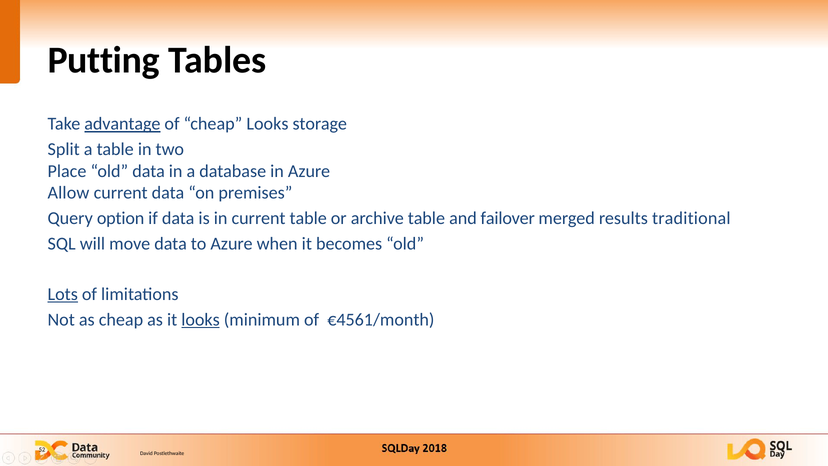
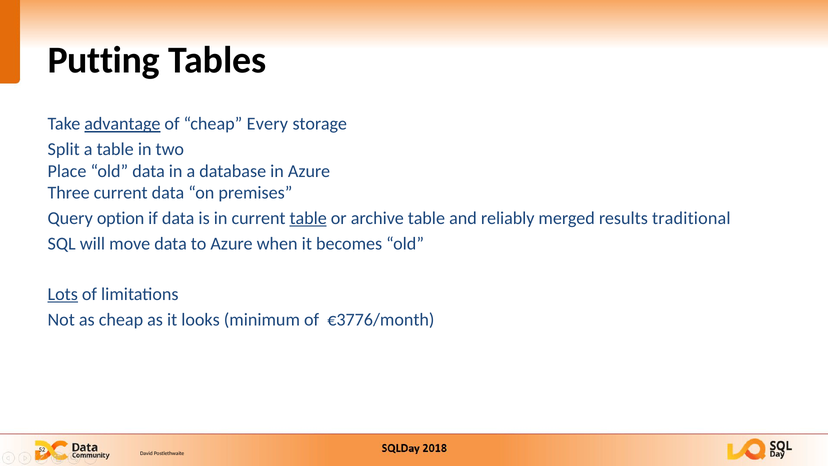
cheap Looks: Looks -> Every (267, 124)
Allow: Allow -> Three (69, 193)
table underline: none -> present (308, 218)
failover: failover -> reliably (508, 218)
looks underline: present -> none (201, 320)
€4561/month: €4561/month -> €3776/month (381, 320)
